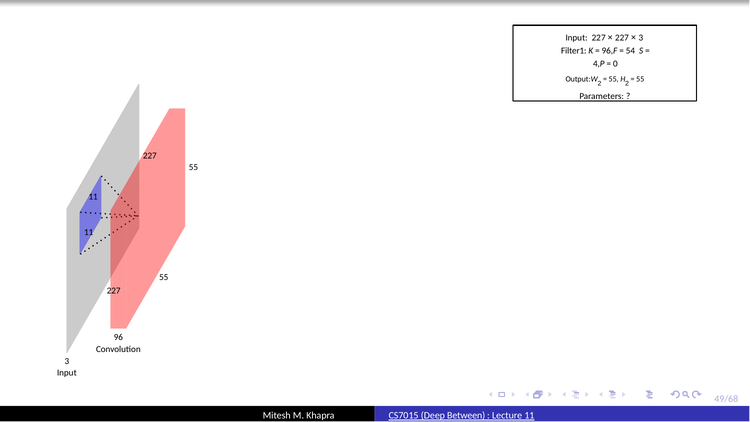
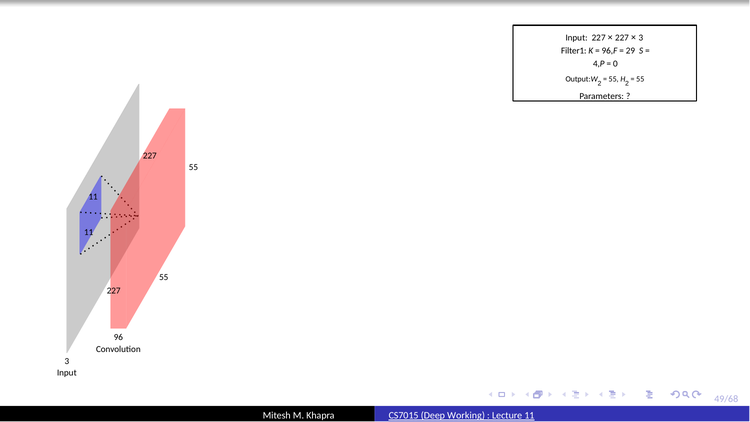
54: 54 -> 29 (630, 51)
Between: Between -> Working (466, 416)
